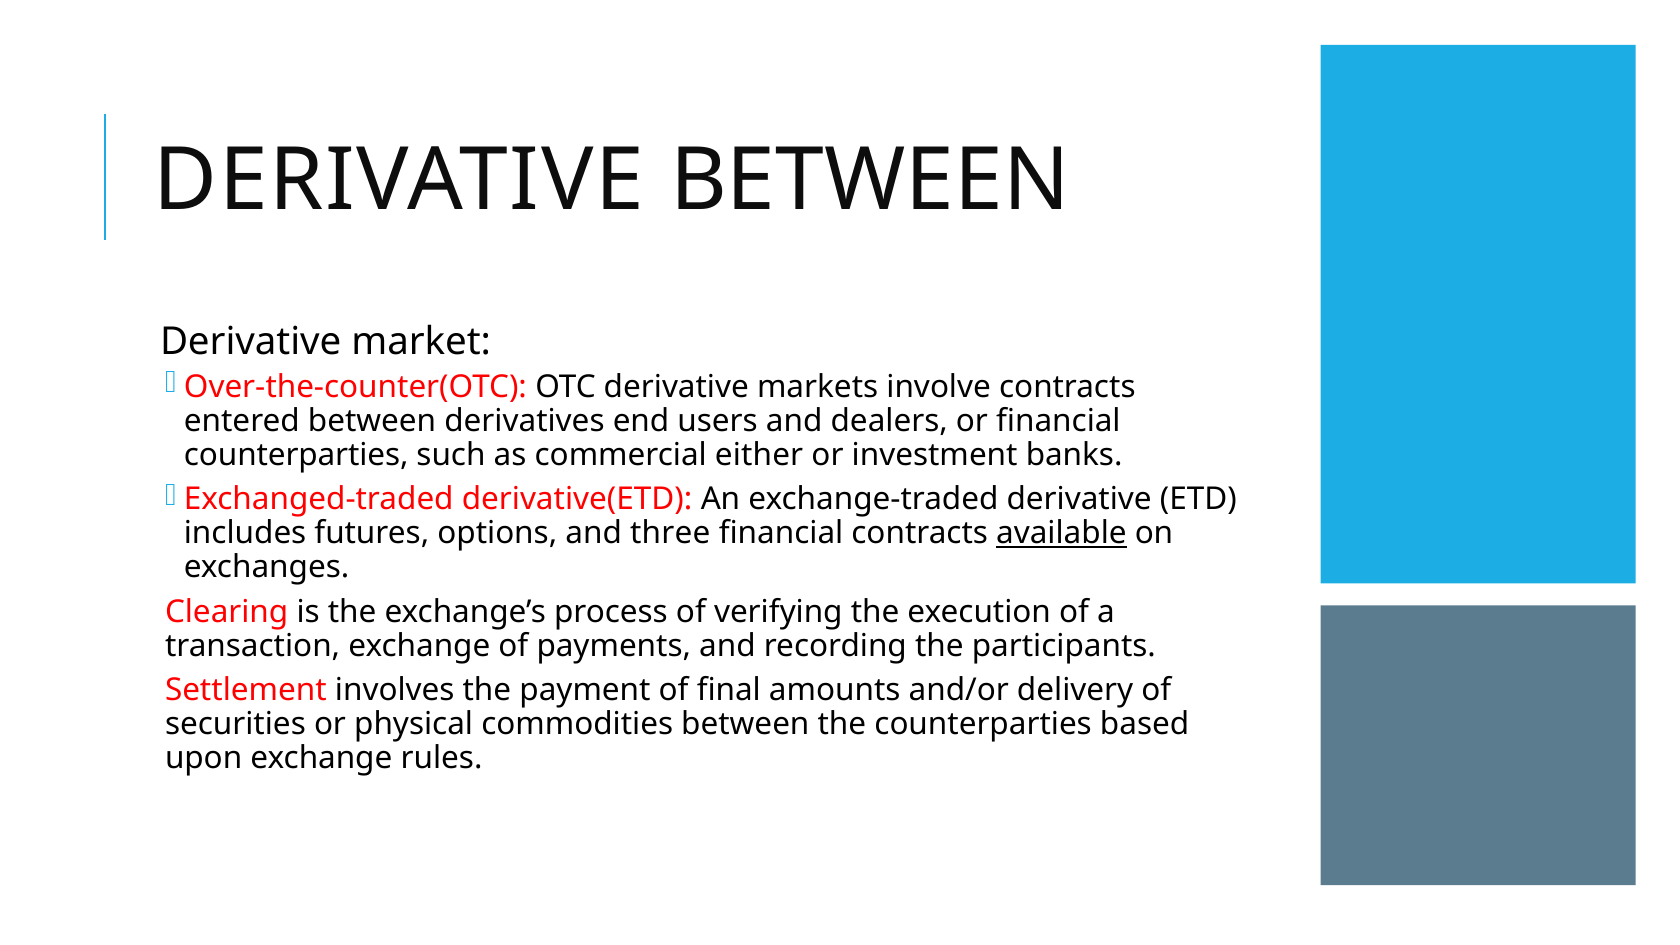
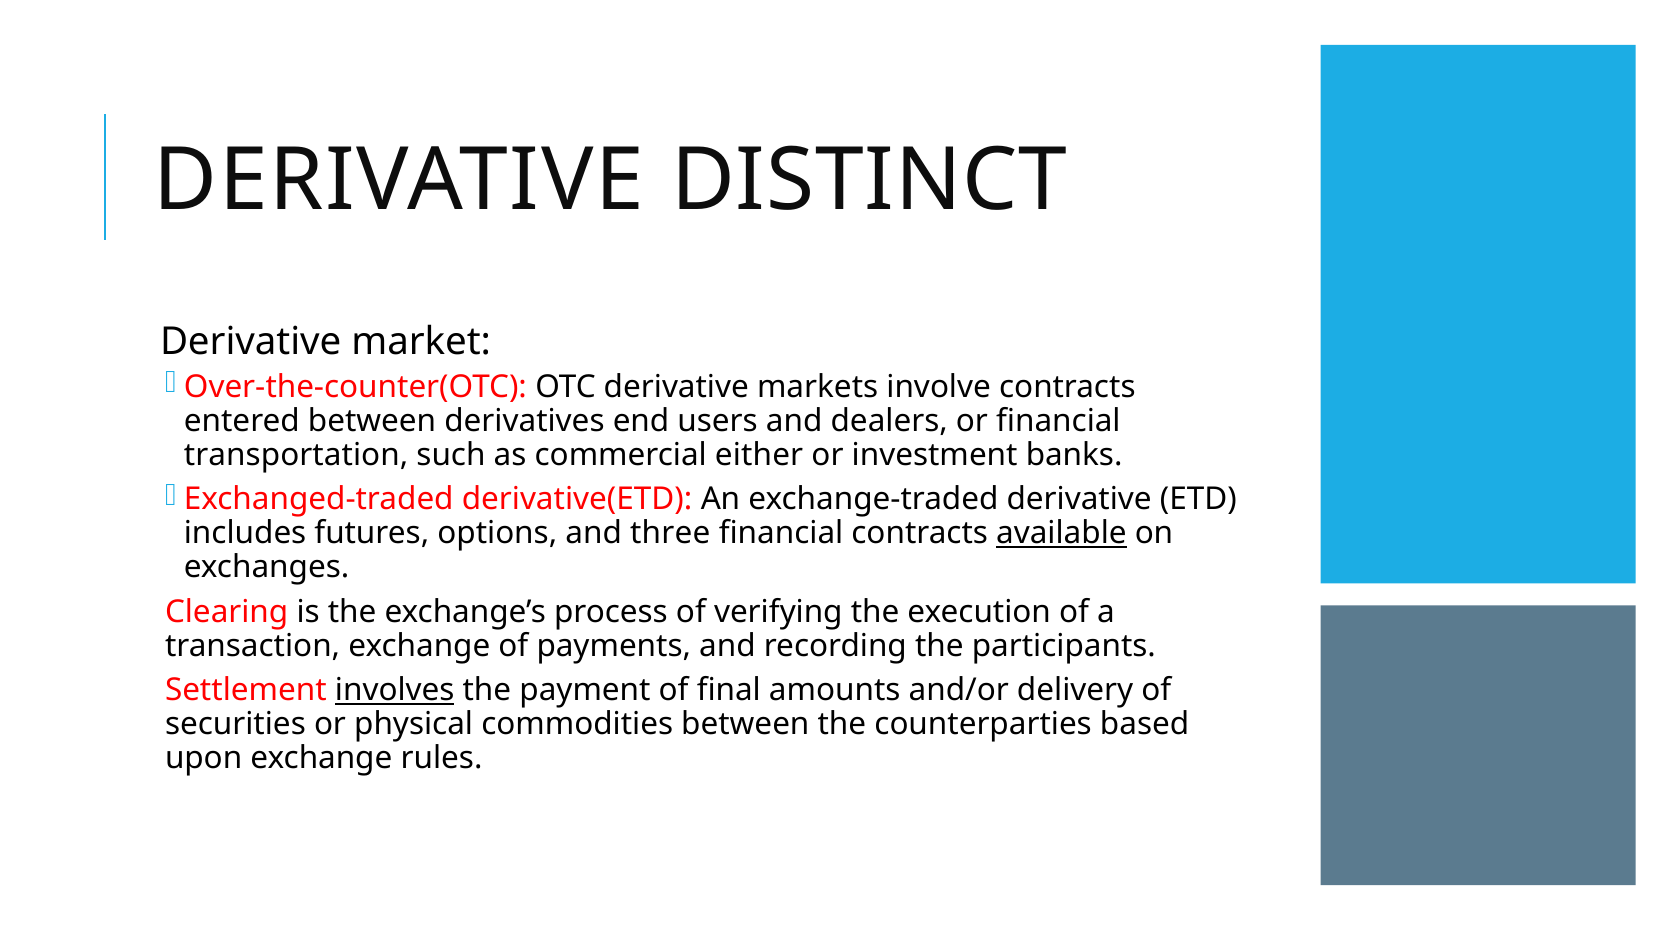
DERIVATIVE BETWEEN: BETWEEN -> DISTINCT (869, 180)
counterparties: counterparties -> transportation (296, 455)
involves underline: none -> present (395, 690)
